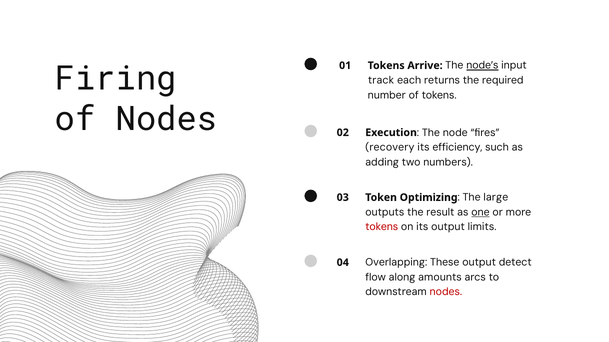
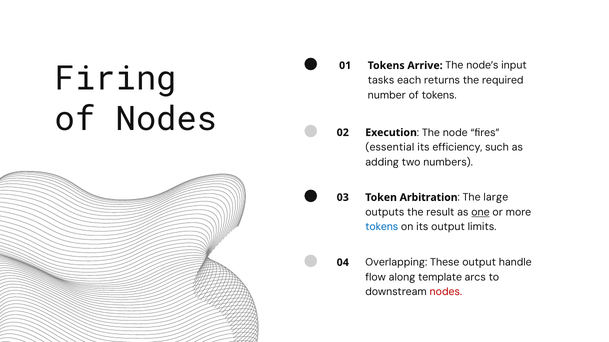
node’s underline: present -> none (482, 66)
track: track -> tasks (381, 80)
recovery: recovery -> essential (390, 148)
Optimizing: Optimizing -> Arbitration (429, 198)
tokens colour: red -> blue (382, 227)
detect: detect -> handle (515, 263)
amounts: amounts -> template (440, 278)
